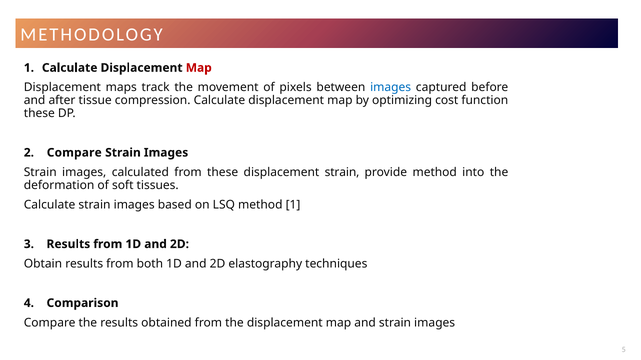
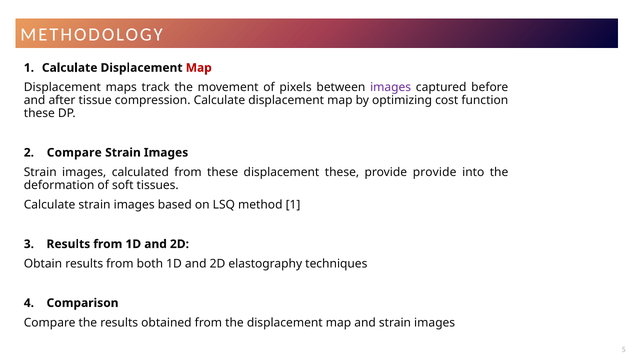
images colour: blue -> purple (391, 88)
displacement strain: strain -> these (342, 173)
provide method: method -> provide (435, 173)
